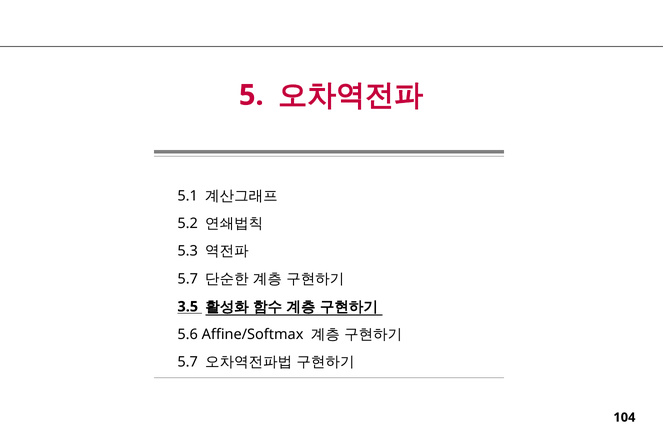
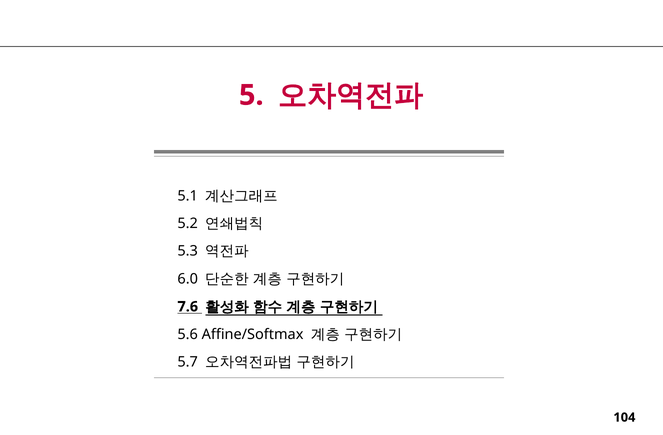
5.7: 5.7 -> 6.0 (188, 279)
3.5: 3.5 -> 7.6 (188, 307)
